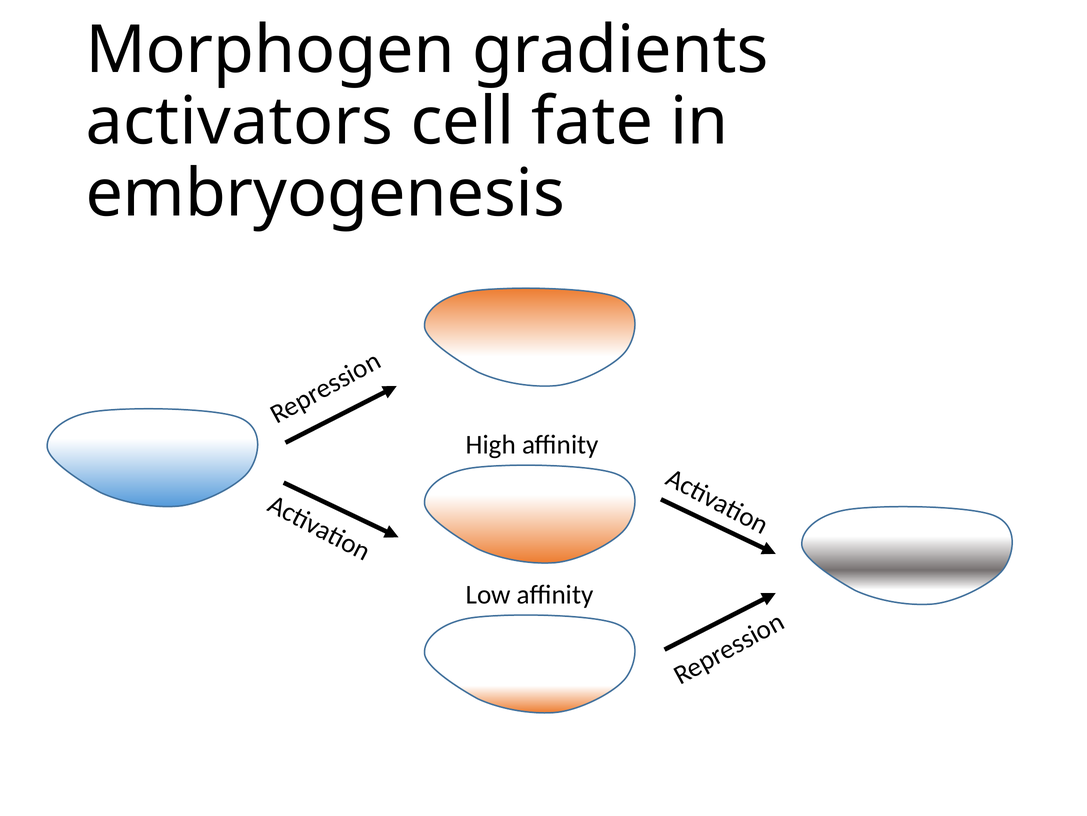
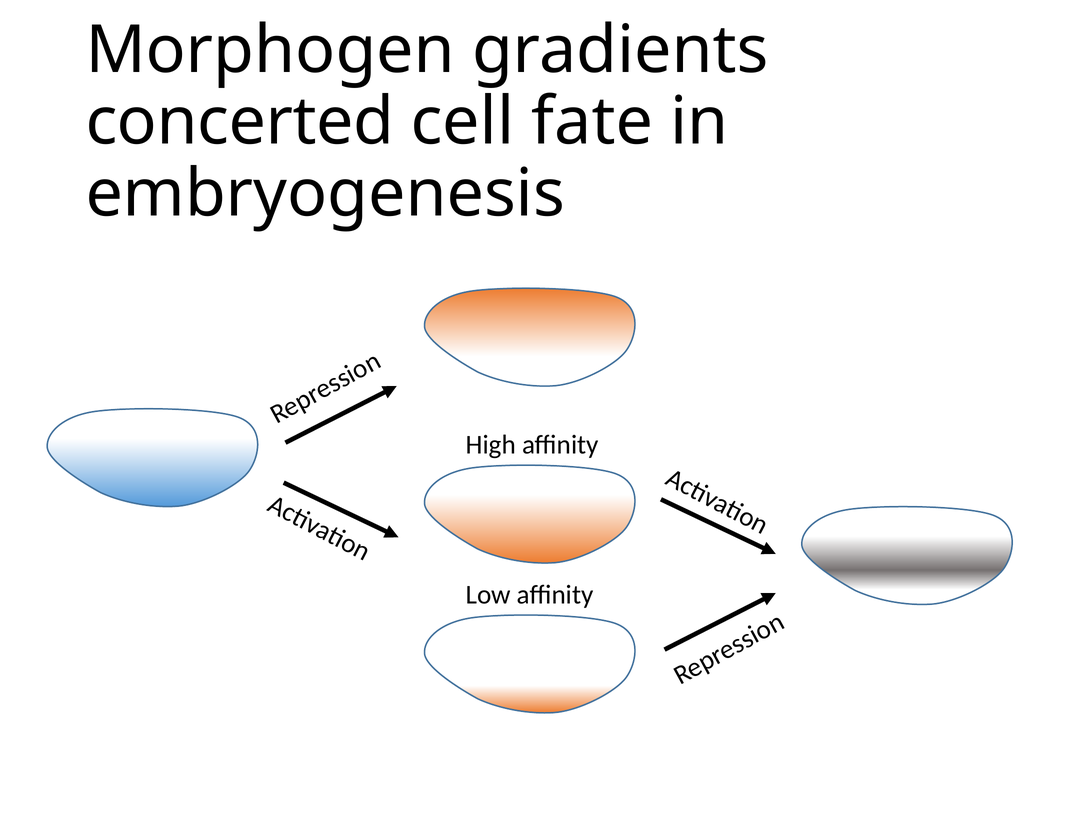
activators: activators -> concerted (240, 122)
